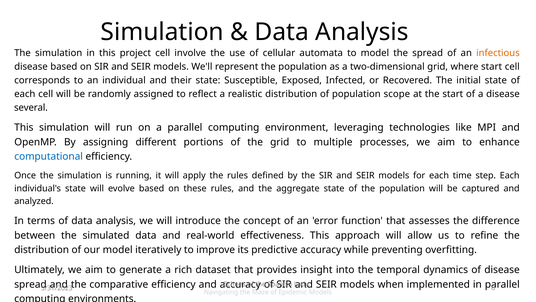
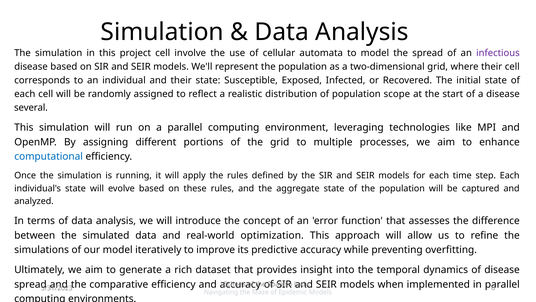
infectious colour: orange -> purple (498, 53)
where start: start -> their (492, 67)
effectiveness: effectiveness -> optimization (272, 235)
distribution: distribution -> simulations (42, 249)
